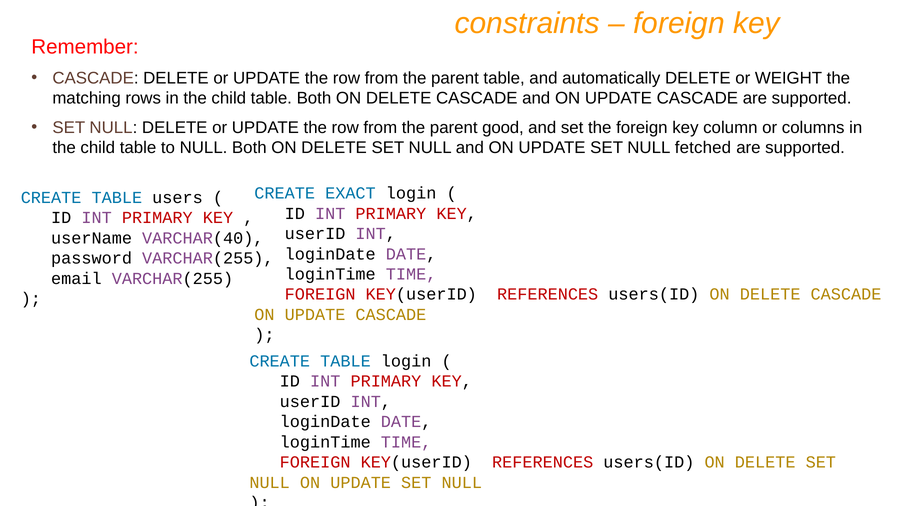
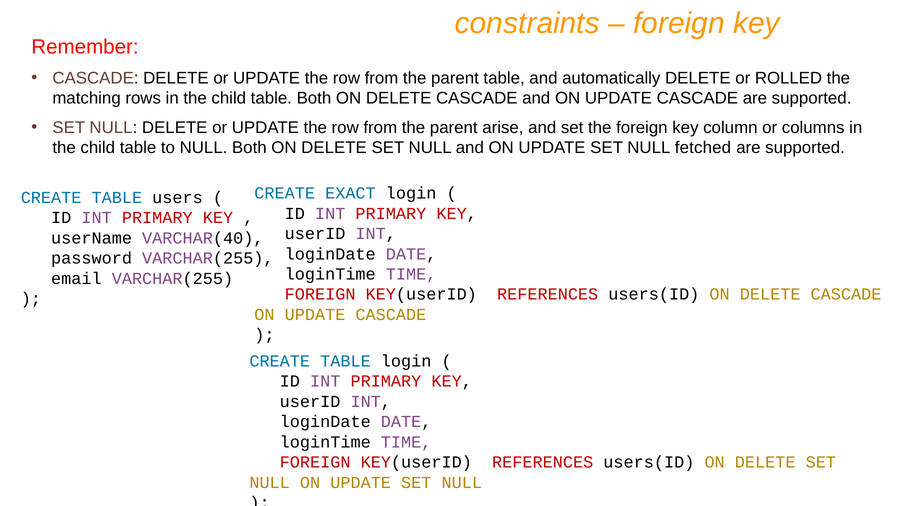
WEIGHT: WEIGHT -> ROLLED (789, 78)
good: good -> arise (503, 128)
